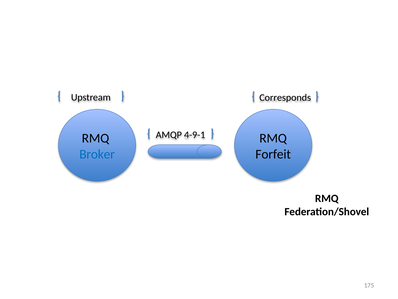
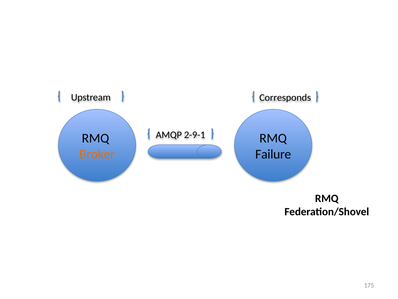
4-9-1: 4-9-1 -> 2-9-1 (195, 135)
Broker colour: blue -> orange (97, 154)
Forfeit: Forfeit -> Failure (273, 154)
